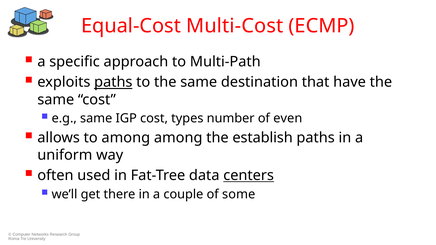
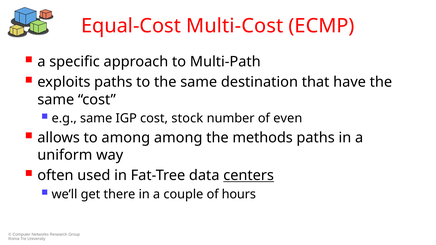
paths underline: present -> none (113, 82)
types: types -> stock (187, 118)
establish: establish -> methods (263, 138)
some: some -> hours (239, 194)
